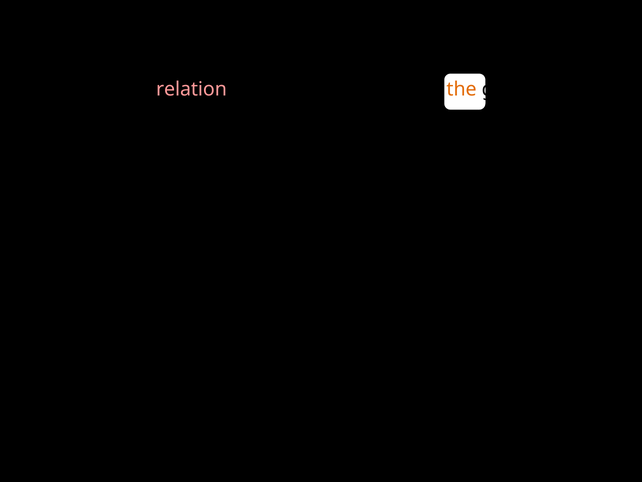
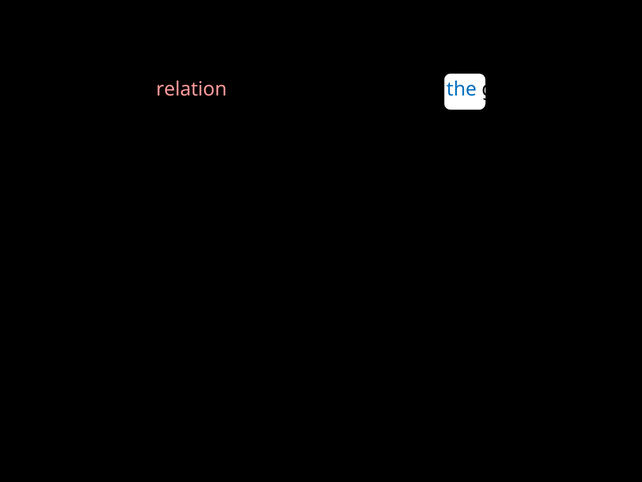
the colour: orange -> blue (462, 89)
